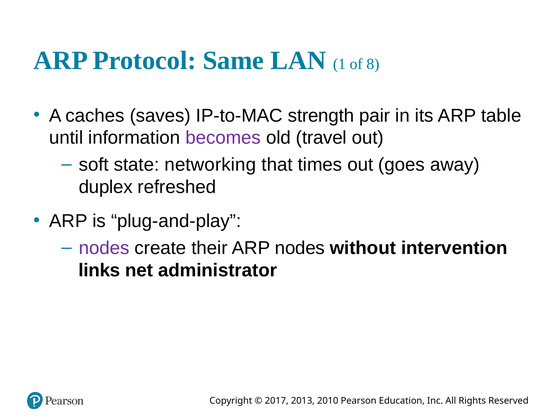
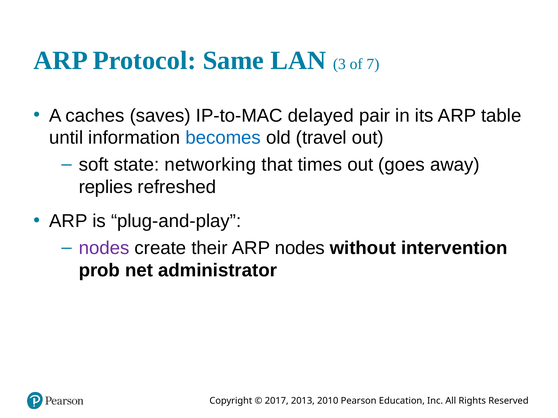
1: 1 -> 3 (339, 64)
8: 8 -> 7 (373, 64)
strength: strength -> delayed (321, 116)
becomes colour: purple -> blue (223, 138)
duplex: duplex -> replies (106, 187)
links: links -> prob (99, 271)
